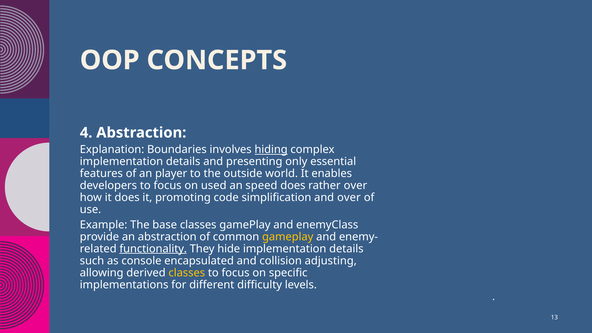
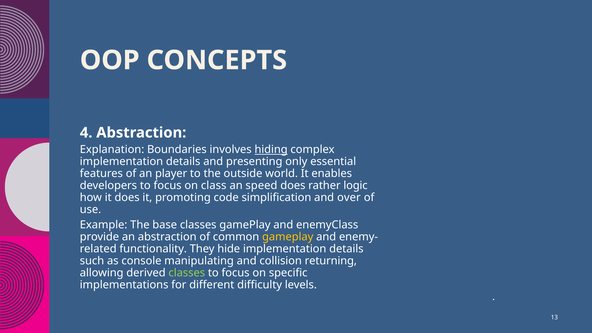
used: used -> class (214, 185)
rather over: over -> logic (356, 185)
functionality underline: present -> none (153, 249)
encapsulated: encapsulated -> manipulating (199, 261)
adjusting: adjusting -> returning (331, 261)
classes colour: yellow -> light green (187, 273)
